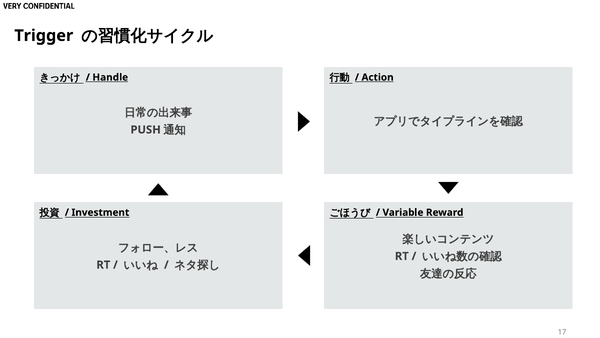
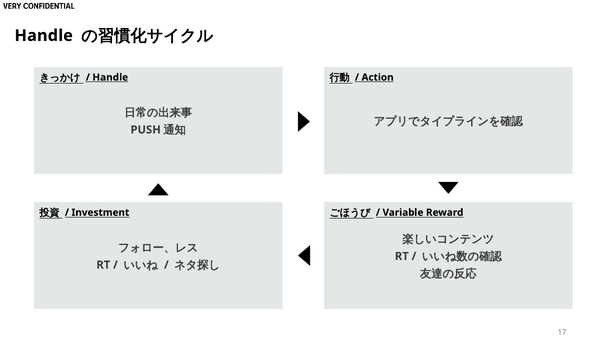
Trigger: Trigger -> Handle (44, 36)
